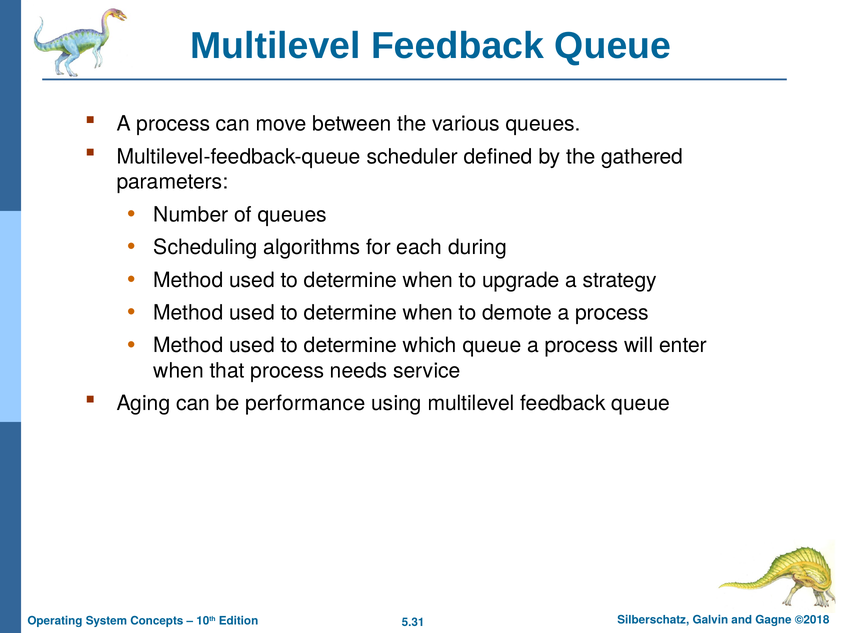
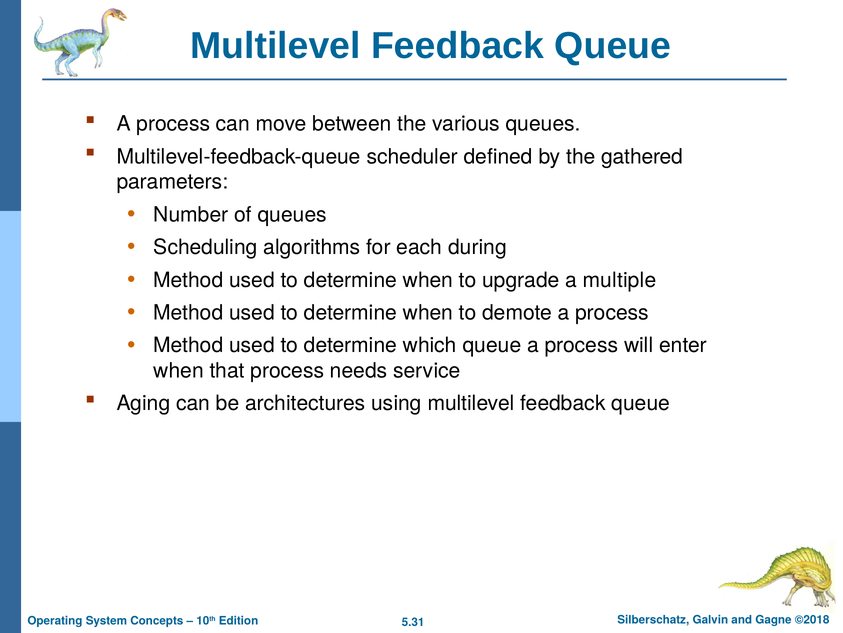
strategy: strategy -> multiple (620, 280)
performance: performance -> architectures (305, 403)
